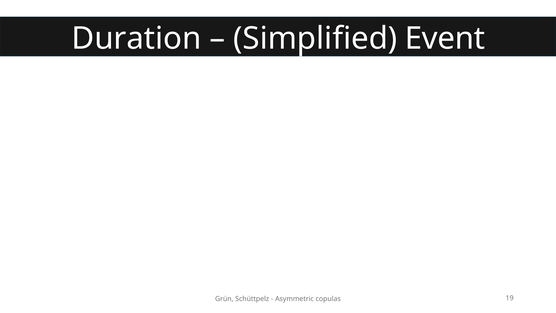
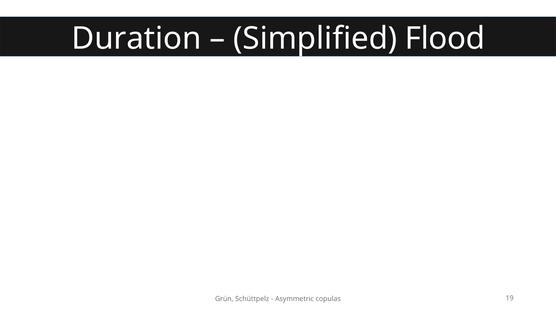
Event: Event -> Flood (445, 39)
